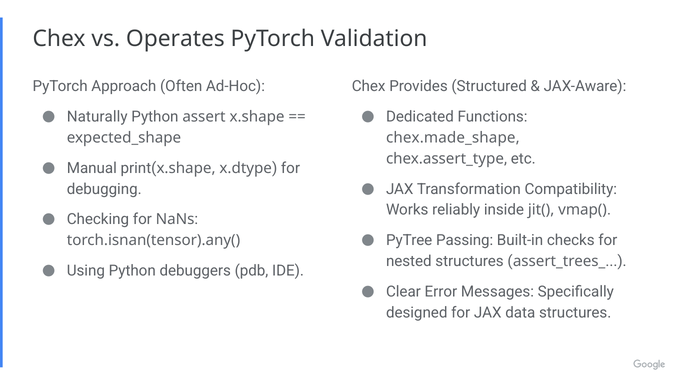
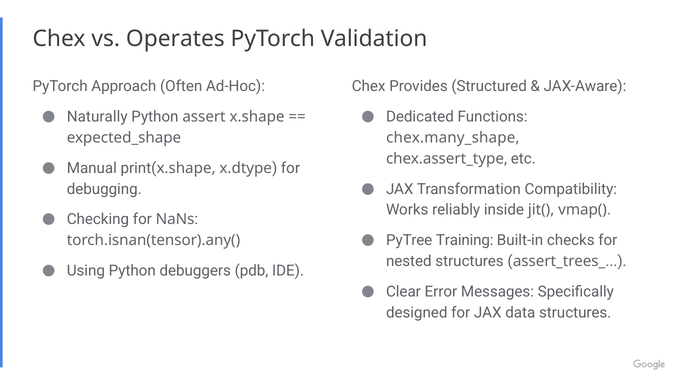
chex.made_shape: chex.made_shape -> chex.many_shape (453, 137)
Passing: Passing -> Training (465, 240)
